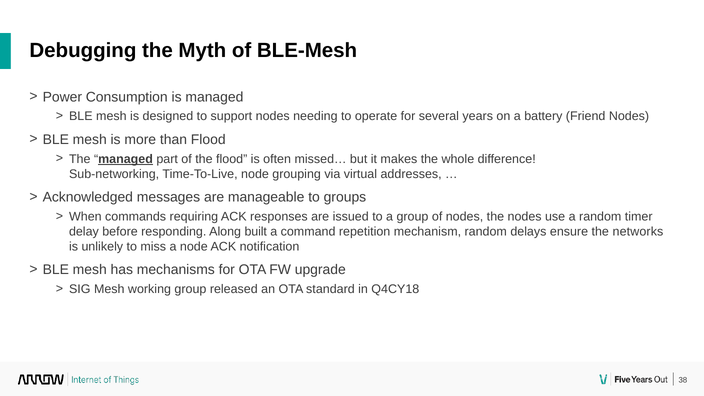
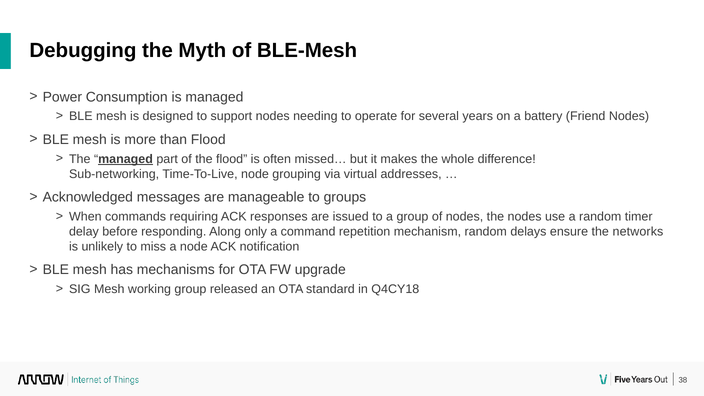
built: built -> only (256, 232)
